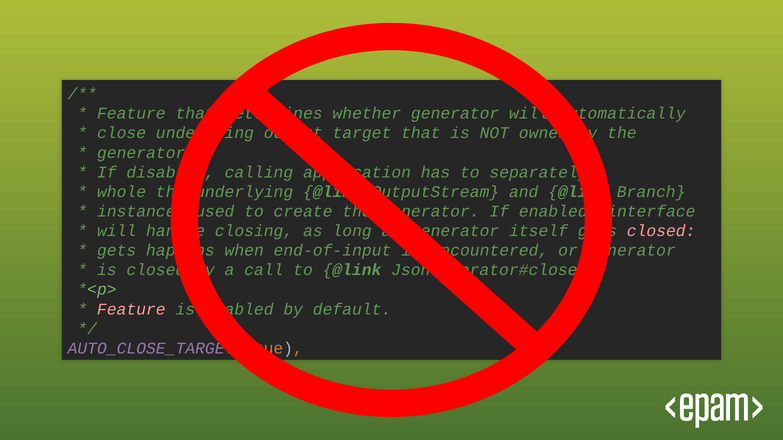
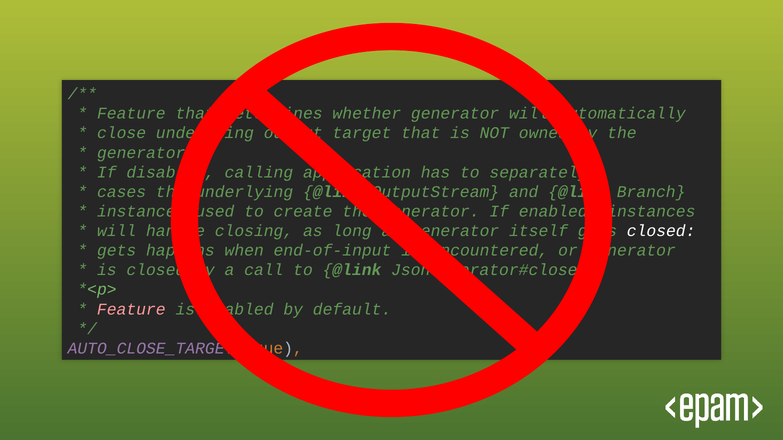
whole: whole -> cases (122, 192)
interface: interface -> instances (651, 212)
closed colour: pink -> white (661, 231)
